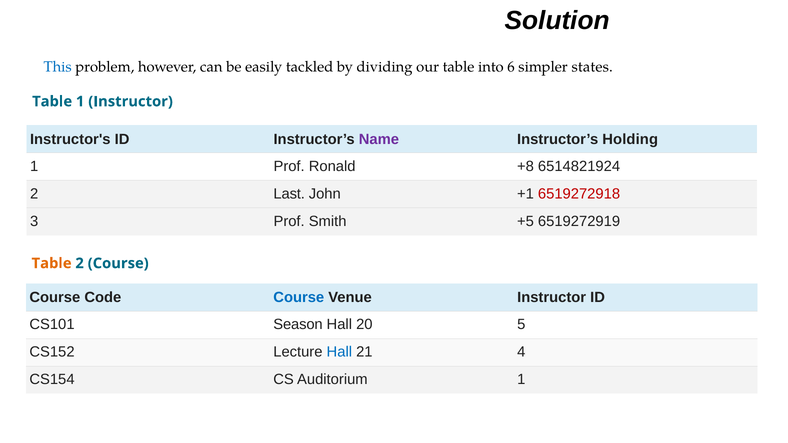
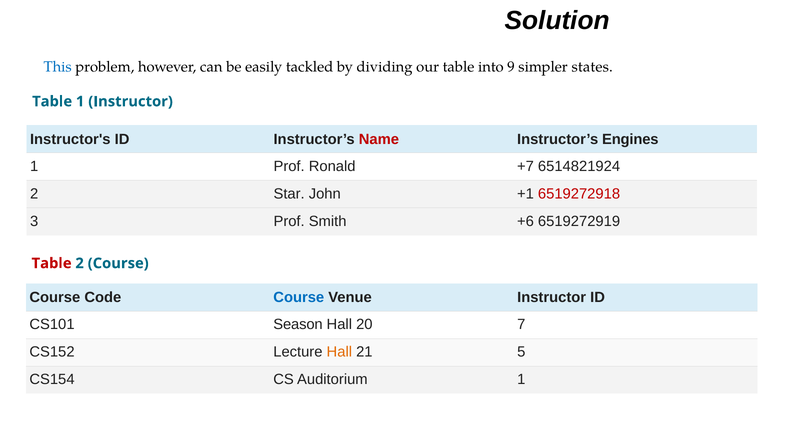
6: 6 -> 9 (511, 67)
Name colour: purple -> red (379, 139)
Holding: Holding -> Engines (630, 139)
+8: +8 -> +7 (526, 166)
Last: Last -> Star (289, 194)
+5: +5 -> +6 (526, 221)
Table colour: orange -> red (52, 263)
5: 5 -> 7 (521, 325)
Hall colour: blue -> orange (339, 352)
4: 4 -> 5 (521, 352)
